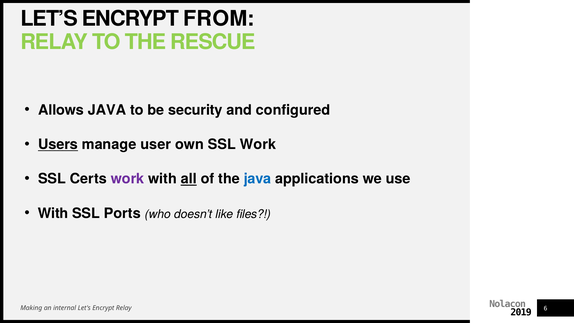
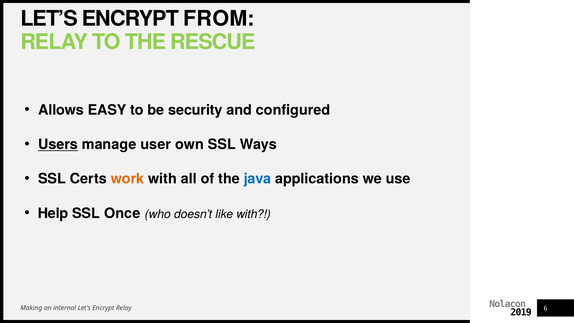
Allows JAVA: JAVA -> EASY (107, 110)
SSL Work: Work -> Ways (258, 144)
work colour: purple -> orange (128, 179)
all underline: present -> none (189, 179)
With: With -> Help (53, 213)
Ports: Ports -> Once (122, 213)
like files: files -> with (254, 214)
